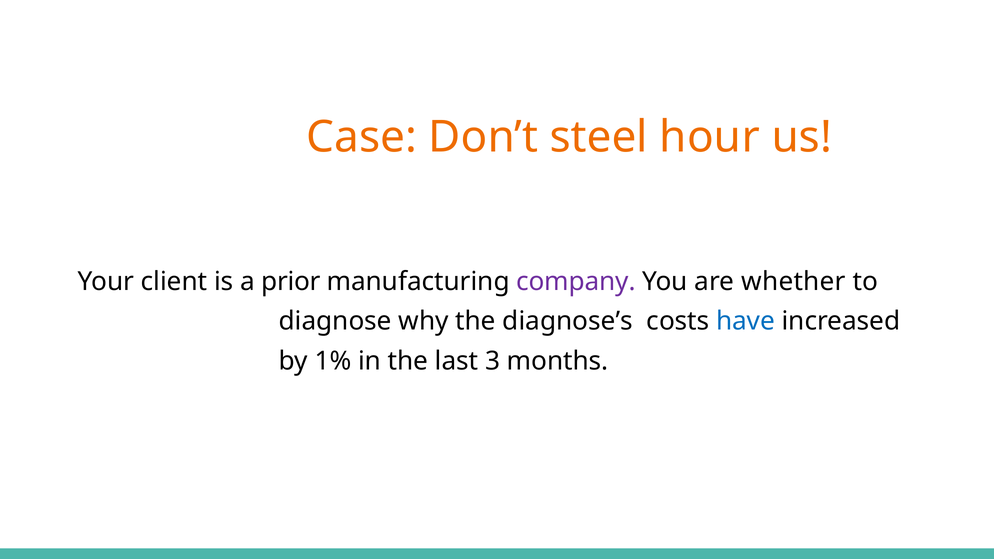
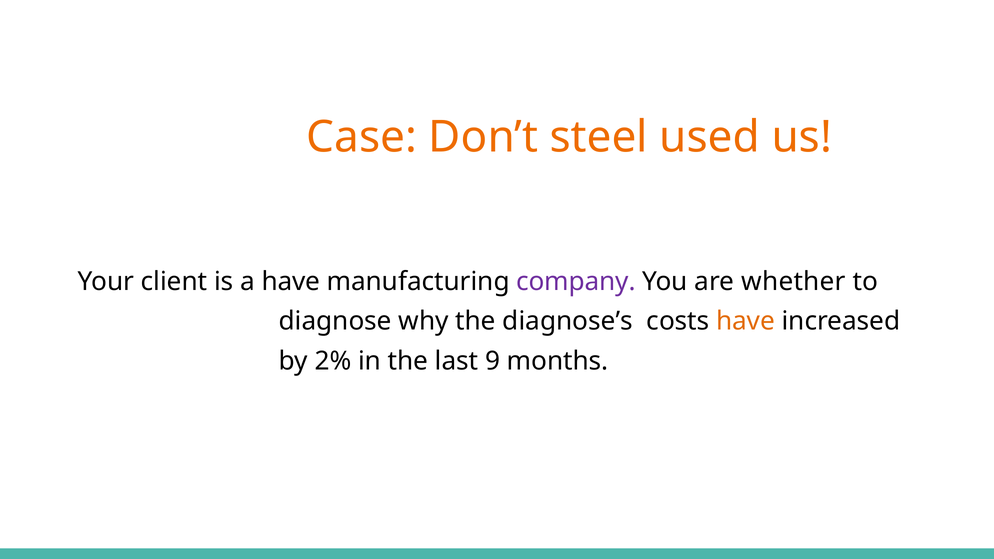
hour: hour -> used (710, 137)
a prior: prior -> have (291, 282)
have colour: blue -> orange (746, 321)
1%: 1% -> 2% (333, 361)
3: 3 -> 9 (493, 361)
